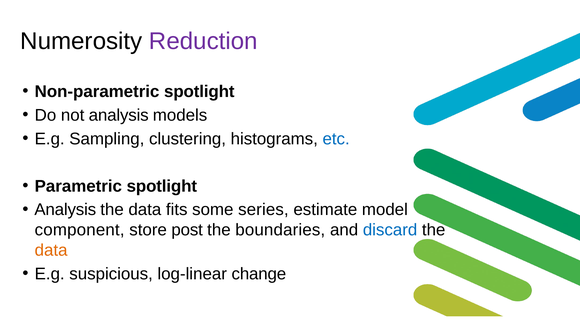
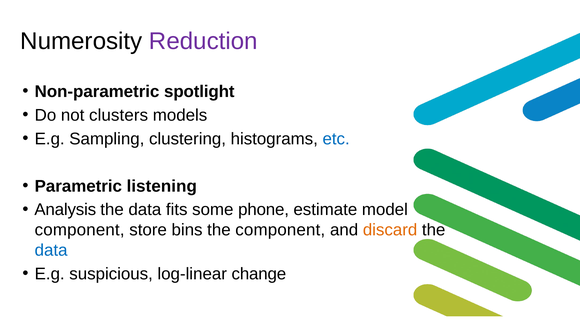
not analysis: analysis -> clusters (119, 115)
Parametric spotlight: spotlight -> listening (162, 186)
series: series -> phone (264, 210)
post: post -> bins (187, 230)
the boundaries: boundaries -> component (280, 230)
discard colour: blue -> orange (390, 230)
data colour: orange -> blue (51, 250)
